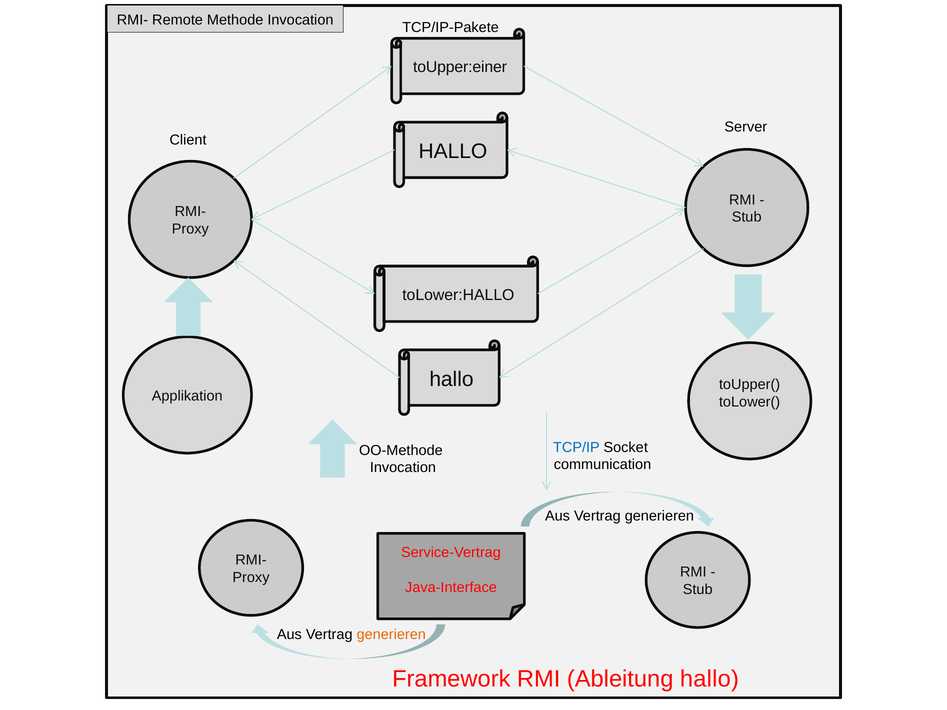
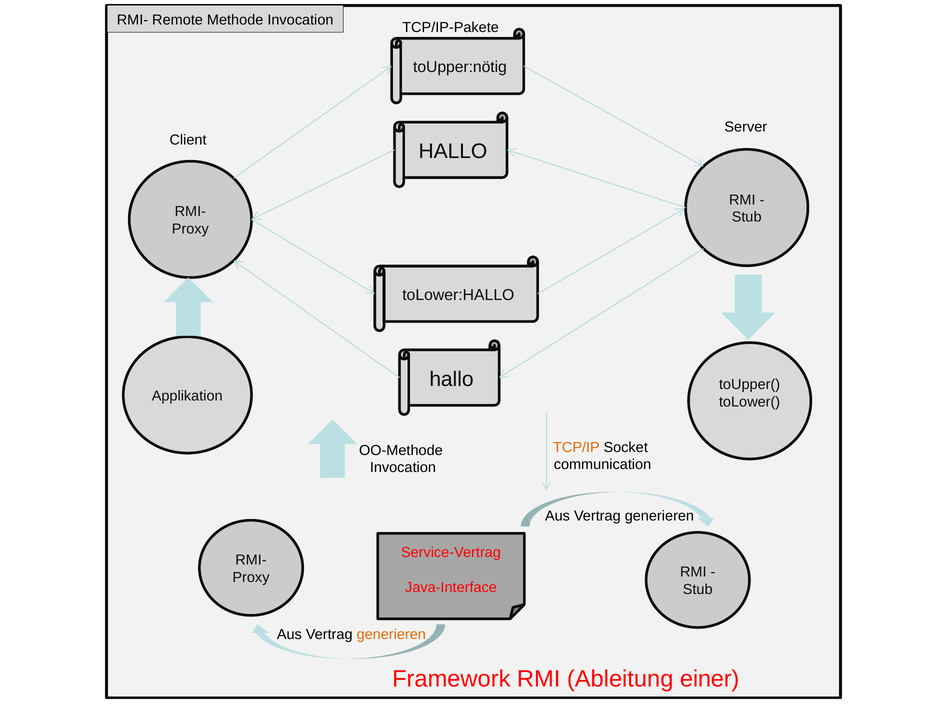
toUpper:einer: toUpper:einer -> toUpper:nötig (460, 67)
TCP/IP colour: blue -> orange (576, 447)
Ableitung hallo: hallo -> einer (710, 679)
